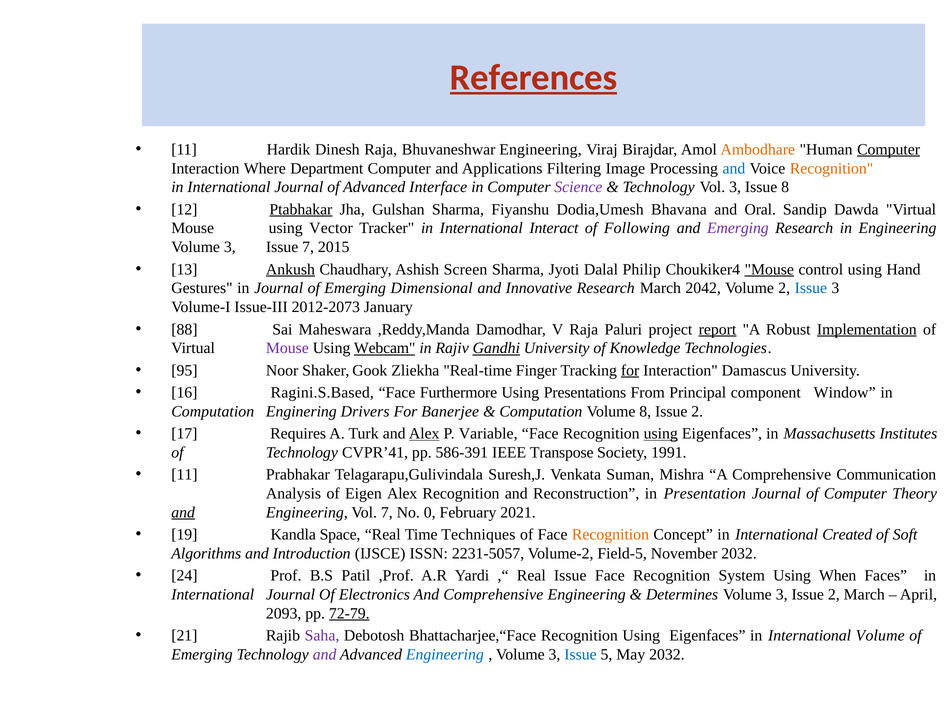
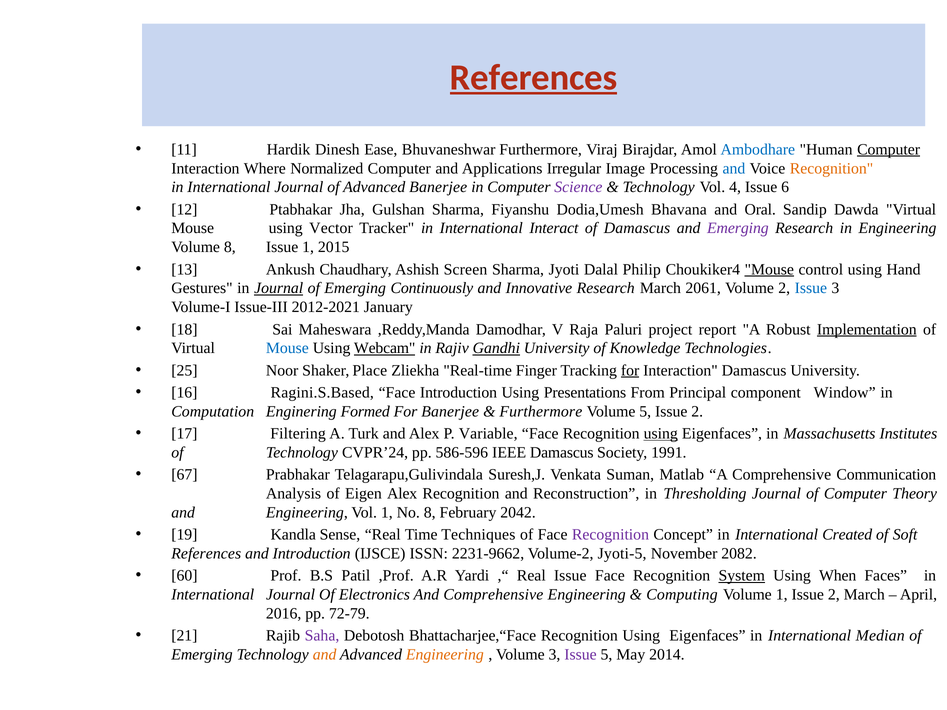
Dinesh Raja: Raja -> Ease (381, 149)
Bhuvaneshwar Engineering: Engineering -> Furthermore (541, 149)
Ambodhare colour: orange -> blue (758, 149)
Department: Department -> Normalized (327, 168)
Filtering: Filtering -> Irregular (574, 168)
Advanced Interface: Interface -> Banerjee (438, 187)
Vol 3: 3 -> 4 (735, 187)
Issue 8: 8 -> 6 (785, 187)
Ptabhakar underline: present -> none (301, 209)
of Following: Following -> Damascus (637, 228)
3: 3 -> 8 (230, 247)
Issue 7: 7 -> 1 (308, 247)
Ankush underline: present -> none (290, 269)
Journal underline: none -> present (279, 288)
Dimensional: Dimensional -> Continuously (432, 288)
2042: 2042 -> 2061 (703, 288)
2012-2073: 2012-2073 -> 2012-2021 (326, 307)
88: 88 -> 18 (184, 329)
report underline: present -> none (717, 329)
Mouse colour: purple -> blue (287, 348)
95: 95 -> 25 (184, 370)
Gook: Gook -> Place (370, 370)
Face Furthermore: Furthermore -> Introduction (459, 393)
Drivers: Drivers -> Formed (365, 412)
Computation: Computation -> Furthermore (541, 412)
Volume 8: 8 -> 5 (645, 412)
Requires: Requires -> Filtering (298, 434)
Alex underline: present -> none (424, 434)
CVPR’41: CVPR’41 -> CVPR’24 (375, 453)
586-391: 586-391 -> 586-596 (462, 453)
IEEE Transpose: Transpose -> Damascus (562, 453)
11: 11 -> 67 (184, 475)
Mishra: Mishra -> Matlab (682, 475)
Presentation: Presentation -> Thresholding (705, 494)
and underline: present -> none (183, 513)
Vol 7: 7 -> 1 (387, 513)
No 0: 0 -> 8 (430, 513)
2021: 2021 -> 2042 (518, 513)
Space: Space -> Sense (340, 535)
Recognition colour: orange -> purple (610, 535)
Algorithms: Algorithms -> References (206, 554)
2231-5057: 2231-5057 -> 2231-9662 (488, 554)
Field-5: Field-5 -> Jyoti-5 (622, 554)
November 2032: 2032 -> 2082 (739, 554)
24: 24 -> 60 (184, 576)
System underline: none -> present (742, 576)
Determines: Determines -> Computing (682, 595)
3: 3 -> 1 (782, 595)
2093: 2093 -> 2016 (284, 614)
72-79 underline: present -> none (349, 614)
International Volume: Volume -> Median (880, 636)
and colour: purple -> orange (325, 655)
Engineering colour: blue -> orange (445, 655)
Issue colour: blue -> purple (580, 655)
May 2032: 2032 -> 2014 (667, 655)
